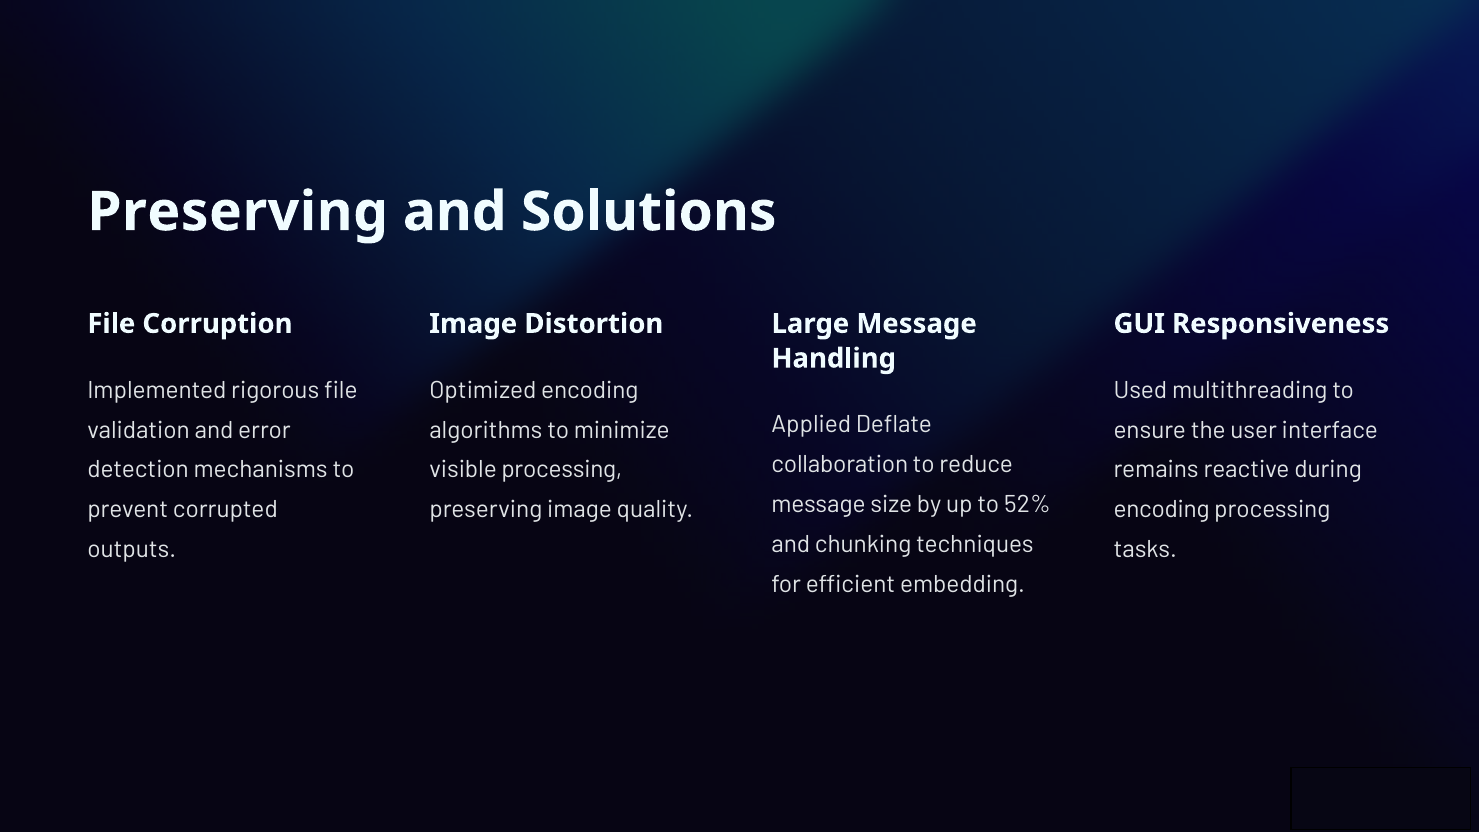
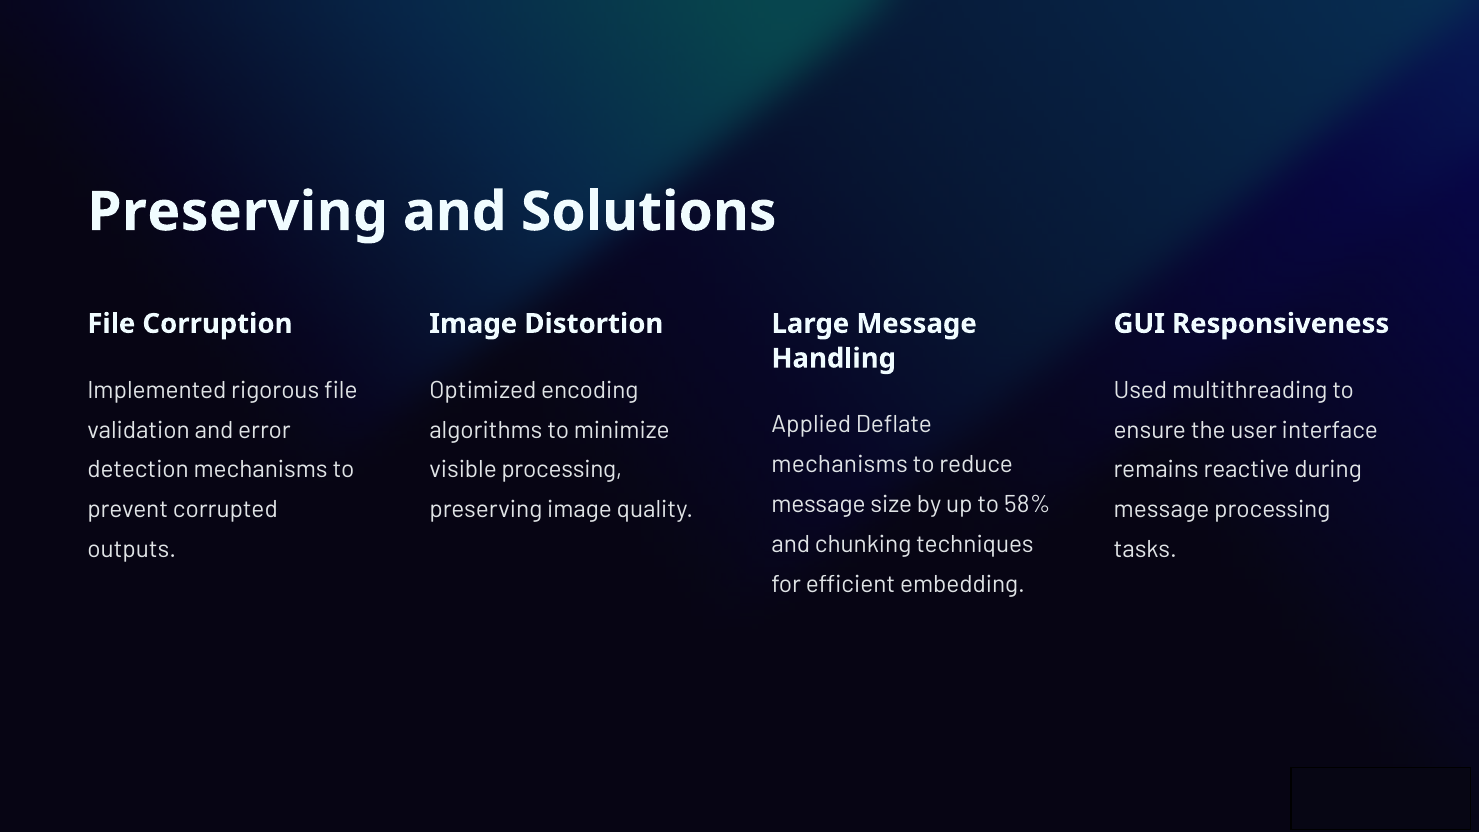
collaboration: collaboration -> mechanisms (840, 465)
52%: 52% -> 58% (1027, 504)
encoding: encoding -> message (1161, 510)
